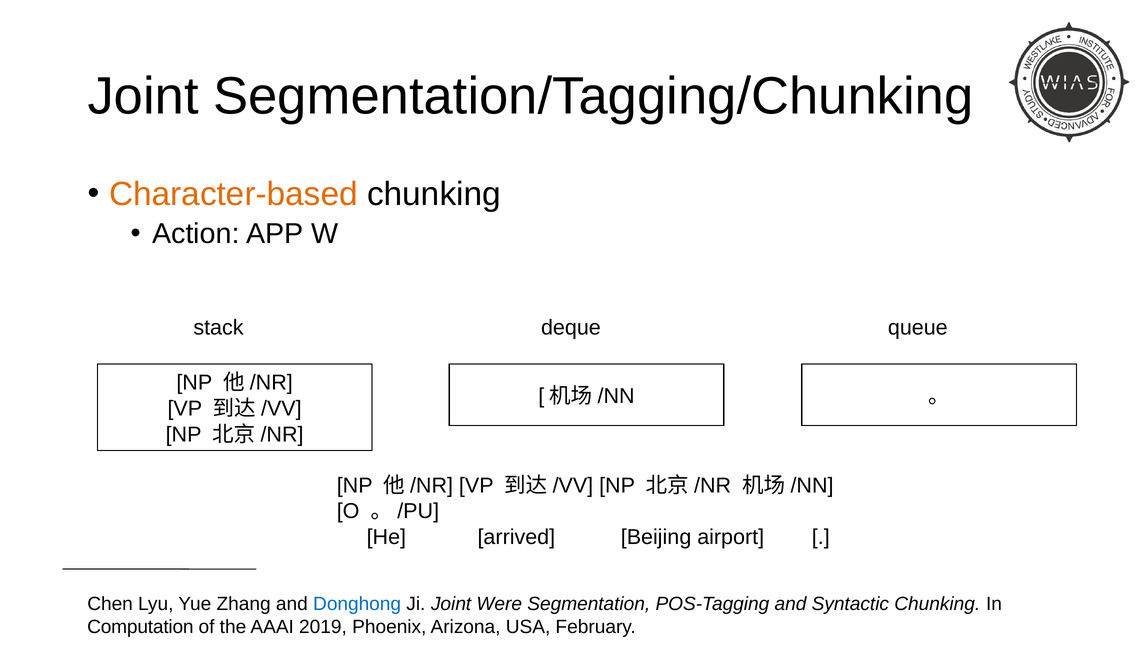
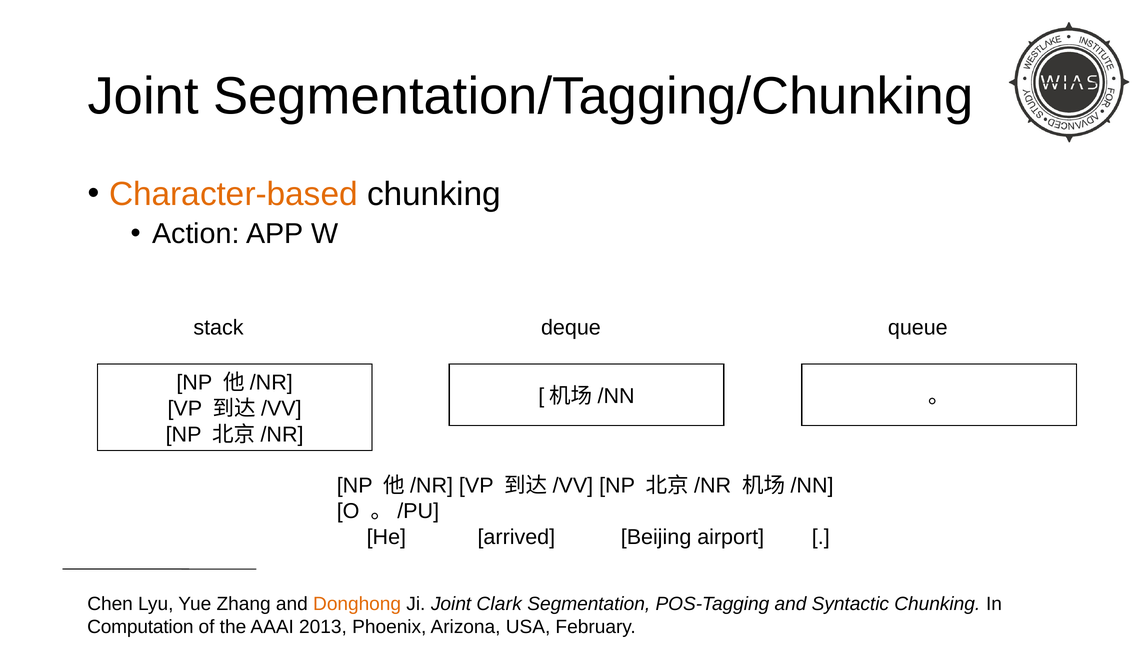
Donghong colour: blue -> orange (357, 604)
Were: Were -> Clark (499, 604)
2019: 2019 -> 2013 (323, 626)
